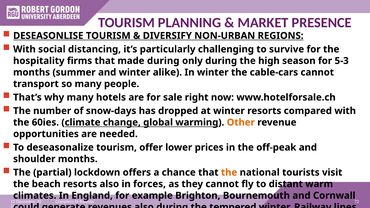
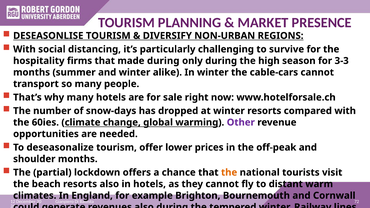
5-3: 5-3 -> 3-3 (342, 61)
Other colour: orange -> purple (241, 122)
in forces: forces -> hotels (150, 184)
